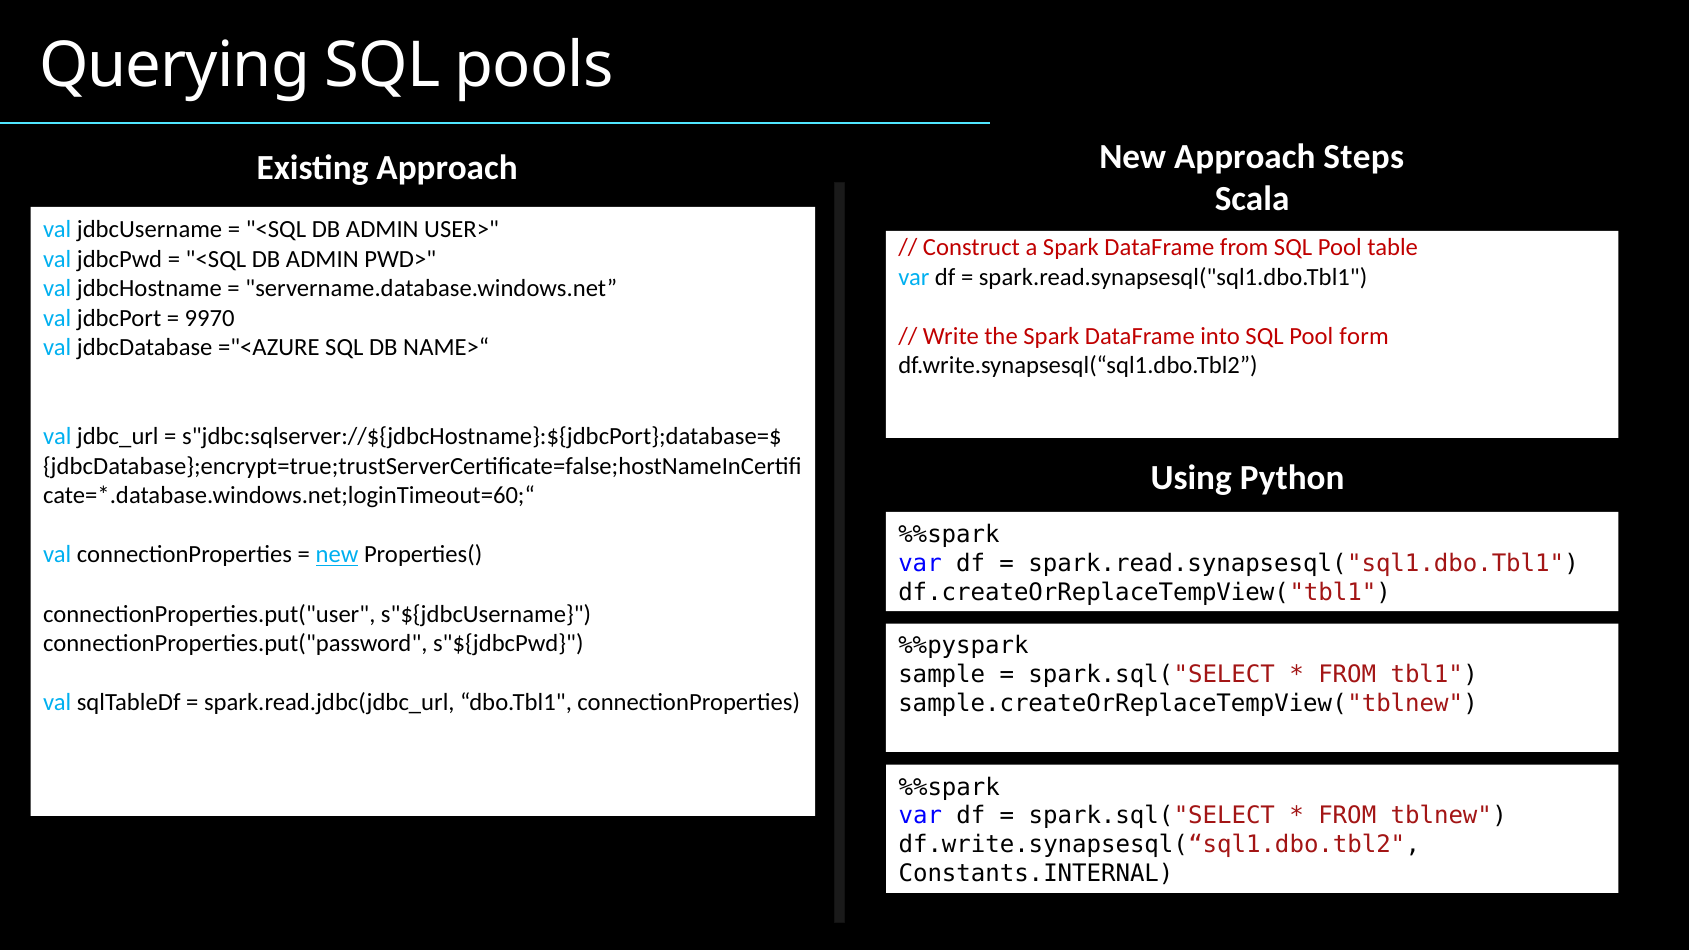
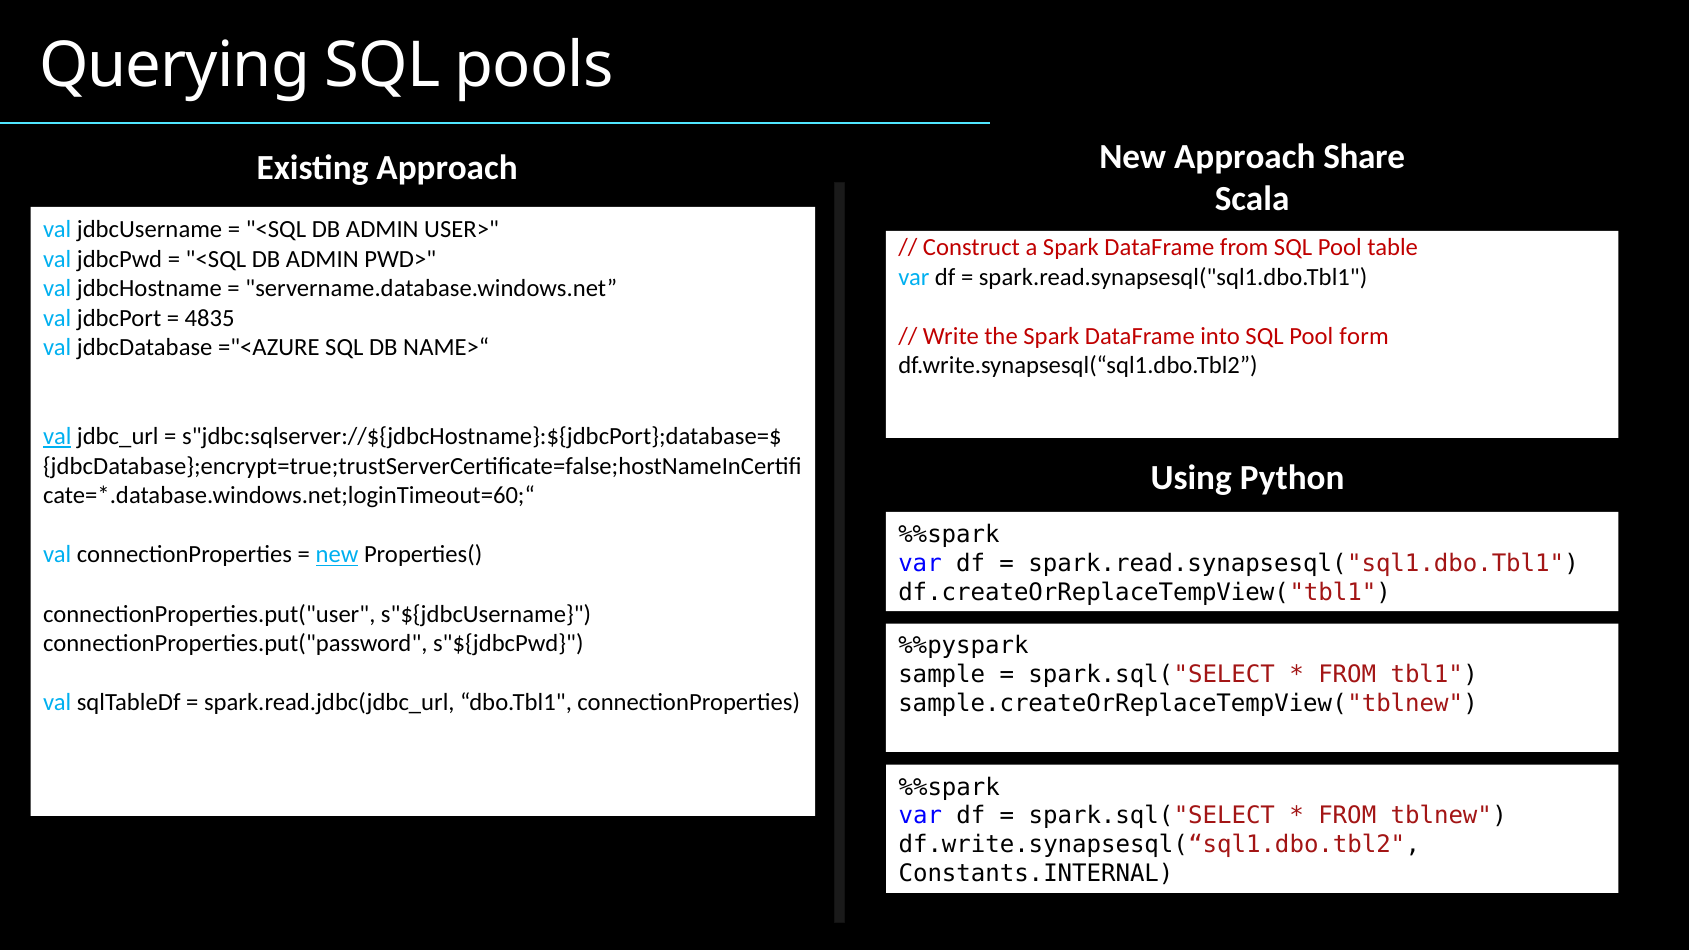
Steps: Steps -> Share (1364, 157)
9970: 9970 -> 4835 (210, 318)
val underline: none -> present (57, 437)
